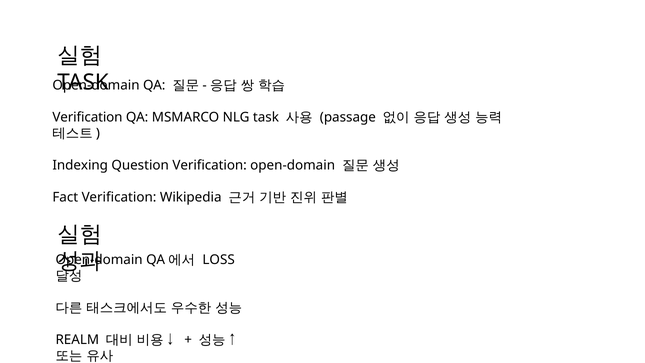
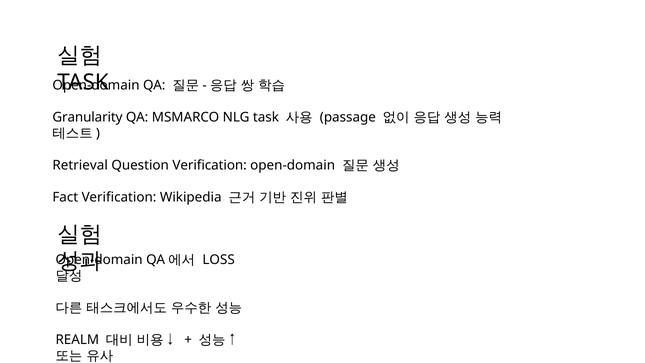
Verification: Verification -> Granularity (87, 117)
Indexing: Indexing -> Retrieval (80, 165)
